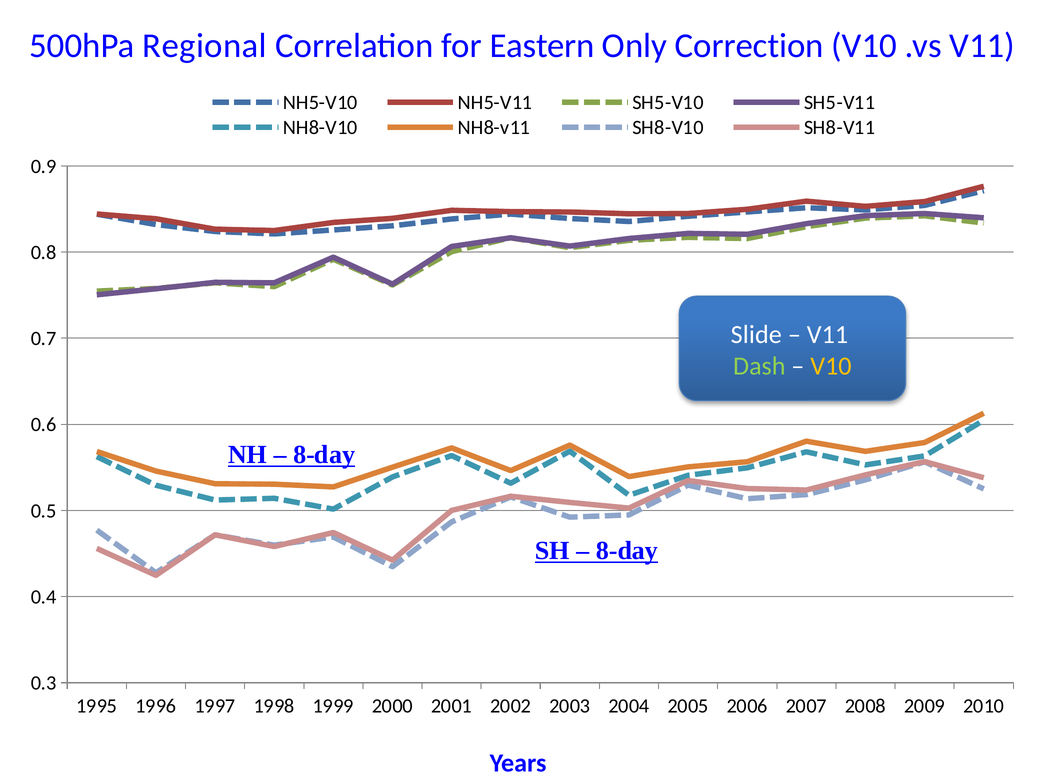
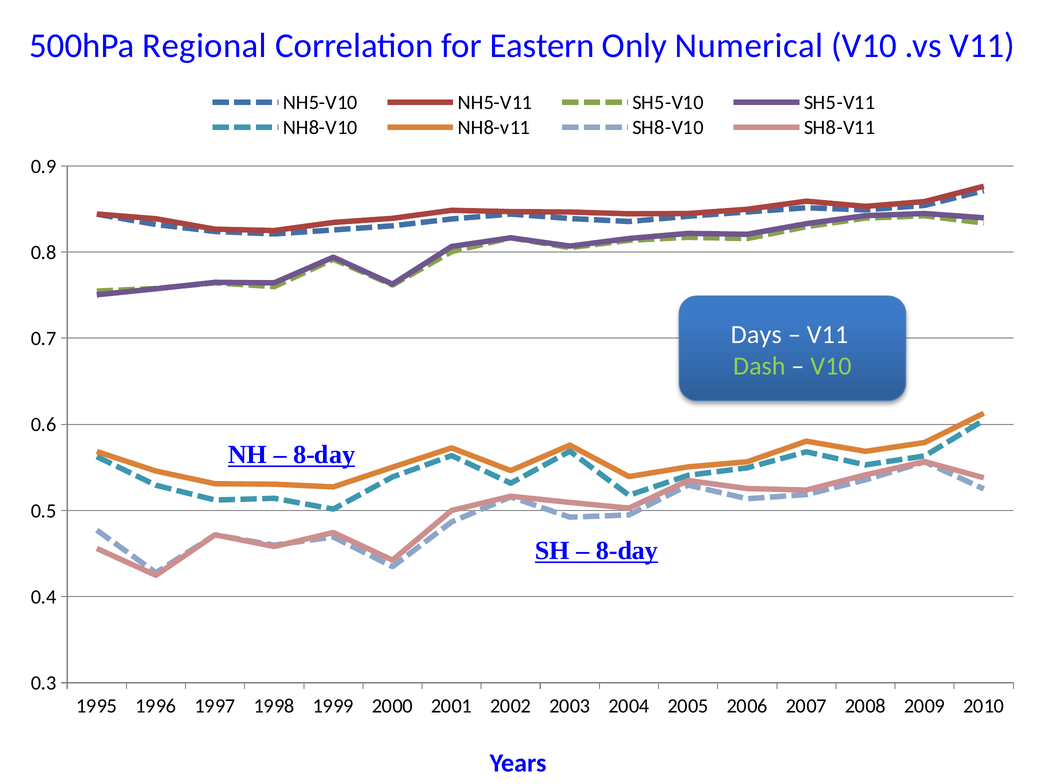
Correction: Correction -> Numerical (749, 46)
Slide: Slide -> Days (756, 334)
V10 colour: yellow -> light green (831, 366)
